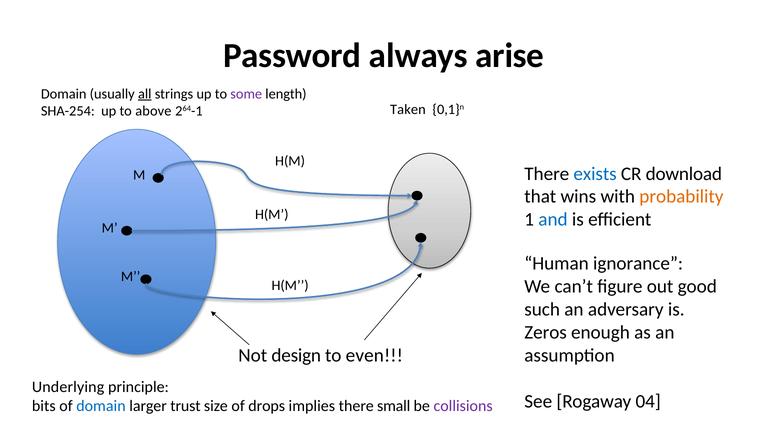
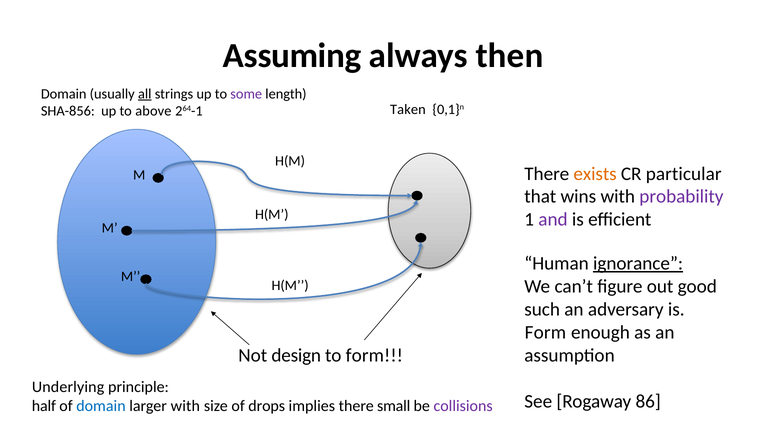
Password: Password -> Assuming (292, 56)
arise: arise -> then (510, 56)
SHA-254: SHA-254 -> SHA-856 (68, 111)
exists colour: blue -> orange (595, 174)
download: download -> particular (684, 174)
probability colour: orange -> purple (681, 197)
and colour: blue -> purple (553, 220)
ignorance underline: none -> present (638, 264)
Zeros: Zeros -> Form (545, 333)
to even: even -> form (374, 356)
04: 04 -> 86 (648, 402)
bits: bits -> half (44, 407)
larger trust: trust -> with (185, 407)
